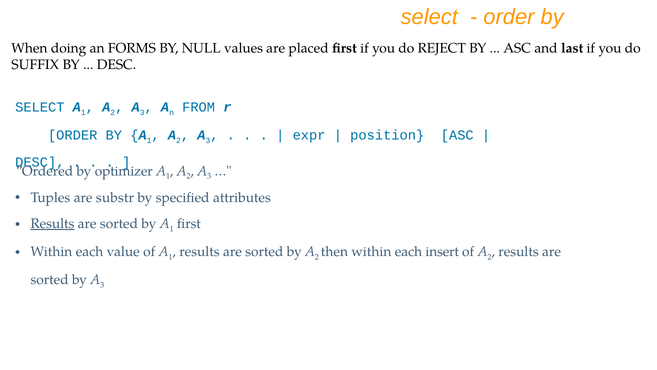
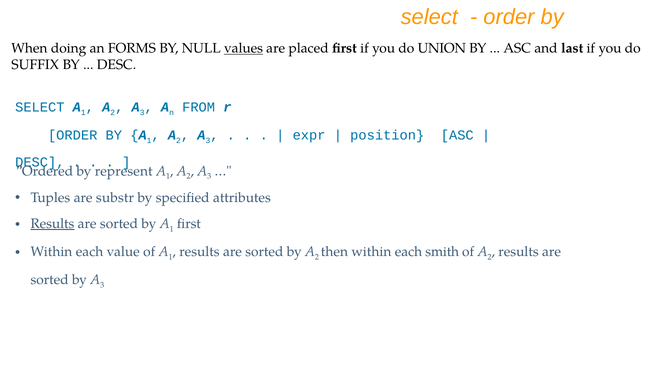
values underline: none -> present (244, 48)
REJECT: REJECT -> UNION (442, 48)
optimizer: optimizer -> represent (124, 171)
insert: insert -> smith (442, 251)
